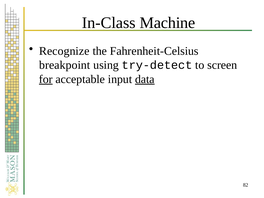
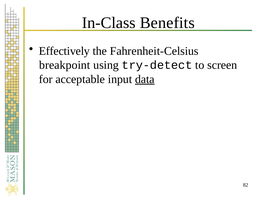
Machine: Machine -> Benefits (167, 23)
Recognize: Recognize -> Effectively (64, 51)
for underline: present -> none (46, 79)
